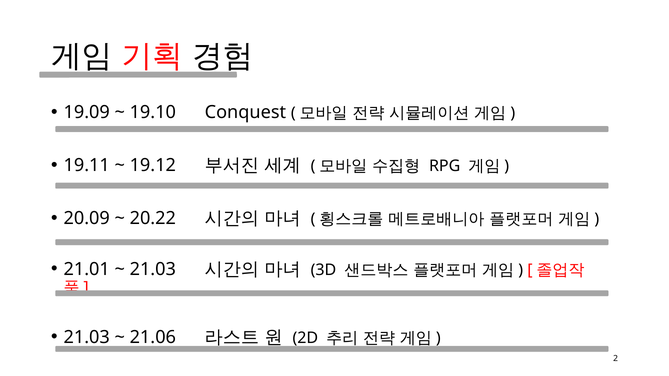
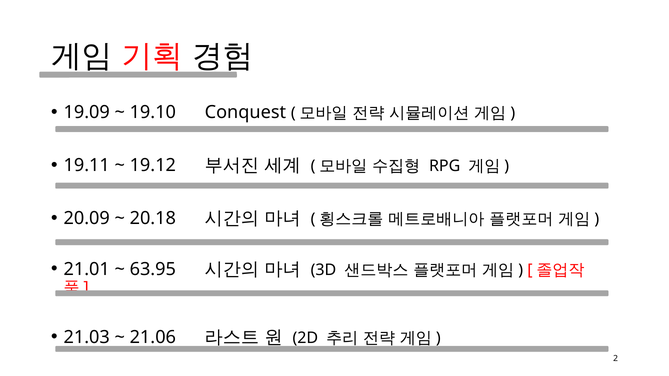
20.22: 20.22 -> 20.18 (153, 218)
21.03: 21.03 -> 63.95 (153, 269)
